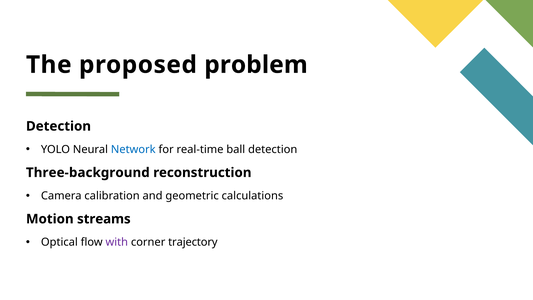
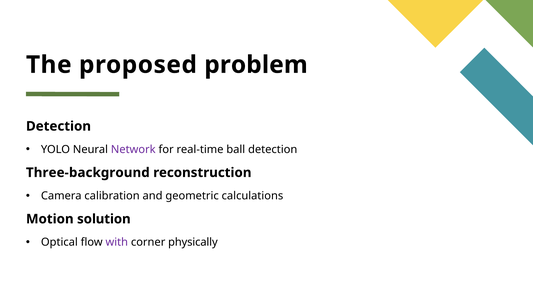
Network colour: blue -> purple (133, 149)
streams: streams -> solution (104, 219)
trajectory: trajectory -> physically (193, 242)
